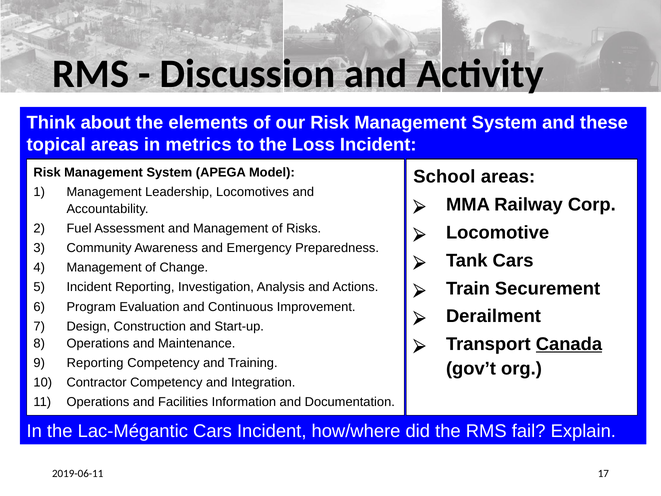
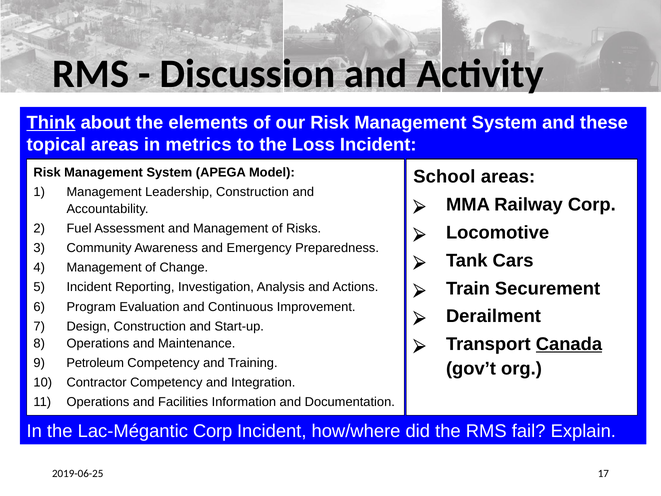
Think underline: none -> present (51, 123)
Leadership Locomotives: Locomotives -> Construction (252, 192)
Reporting: Reporting -> Petroleum (95, 363)
Lac-Mégantic Cars: Cars -> Corp (213, 431)
2019-06-11: 2019-06-11 -> 2019-06-25 (78, 473)
